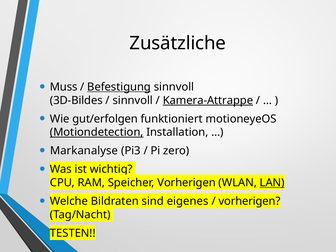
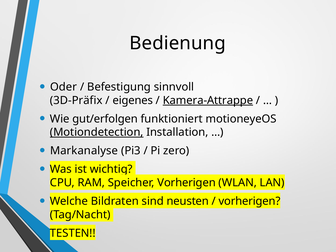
Zusätzliche: Zusätzliche -> Bedienung (178, 43)
Muss: Muss -> Oder (64, 87)
Befestigung underline: present -> none (119, 87)
3D-Bildes: 3D-Bildes -> 3D-Präfix (76, 100)
sinnvoll: sinnvoll -> eigenes (133, 100)
LAN underline: present -> none (272, 183)
eigenes: eigenes -> neusten (188, 201)
